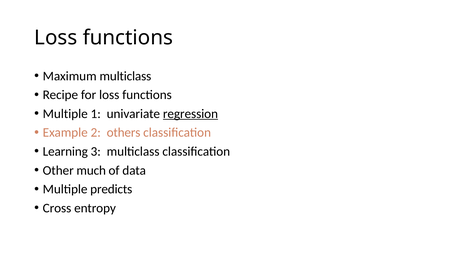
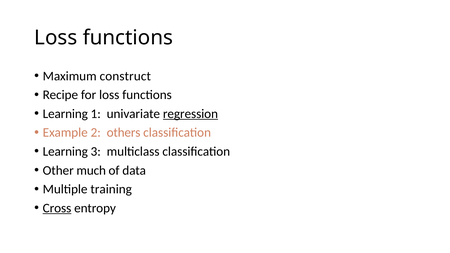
Maximum multiclass: multiclass -> construct (125, 76)
Multiple: Multiple -> Learning (65, 114)
predicts: predicts -> training (111, 189)
Cross underline: none -> present (57, 208)
